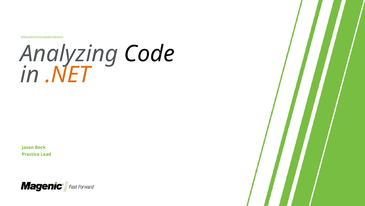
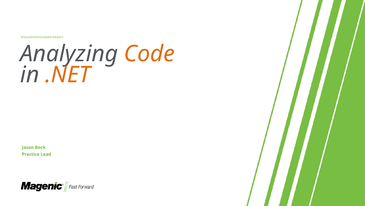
Code colour: black -> orange (149, 54)
